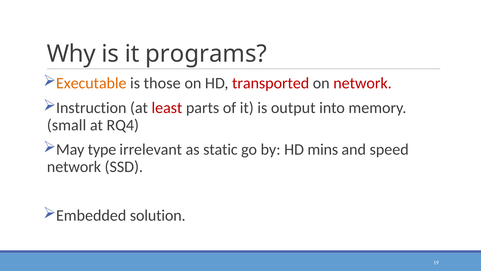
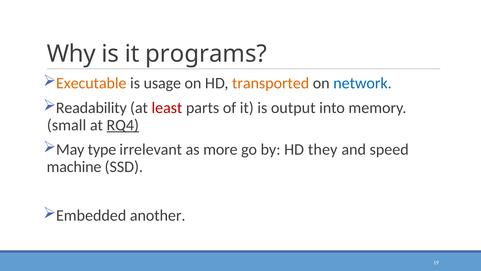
those: those -> usage (162, 83)
transported colour: red -> orange (271, 83)
network colour: red -> blue (363, 83)
Instruction: Instruction -> Readability (91, 108)
RQ4 underline: none -> present (123, 125)
static: static -> more (220, 149)
mins: mins -> they (323, 149)
network: network -> machine (74, 167)
solution: solution -> another (158, 215)
